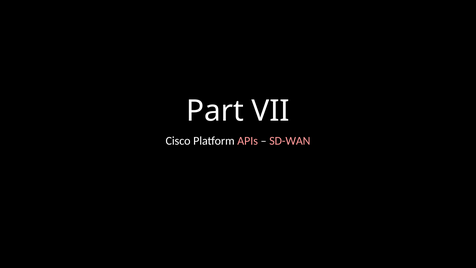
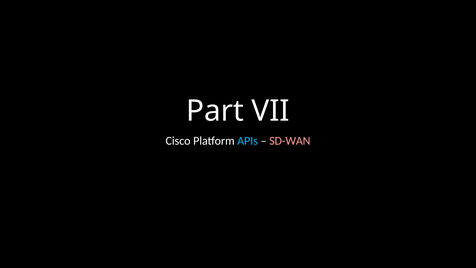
APIs colour: pink -> light blue (248, 141)
